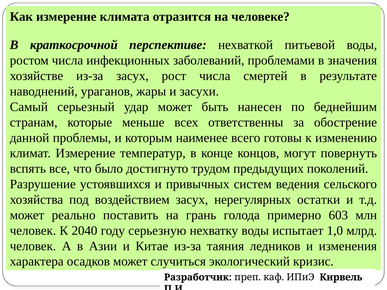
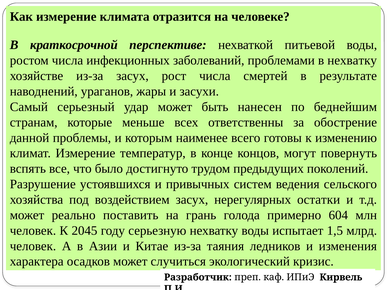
в значения: значения -> нехватку (352, 60)
603: 603 -> 604 (338, 215)
2040: 2040 -> 2045 (84, 231)
1,0: 1,0 -> 1,5 (335, 231)
